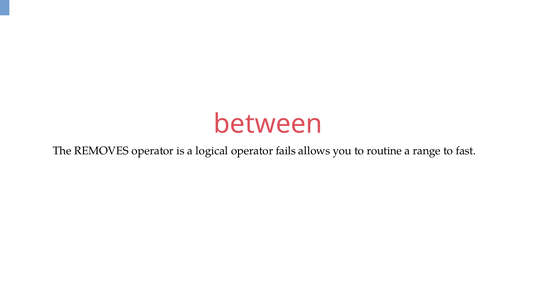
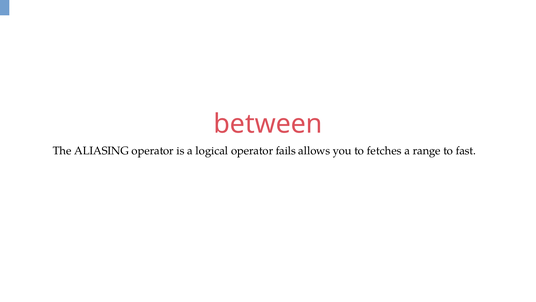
REMOVES: REMOVES -> ALIASING (102, 151)
routine: routine -> fetches (384, 151)
